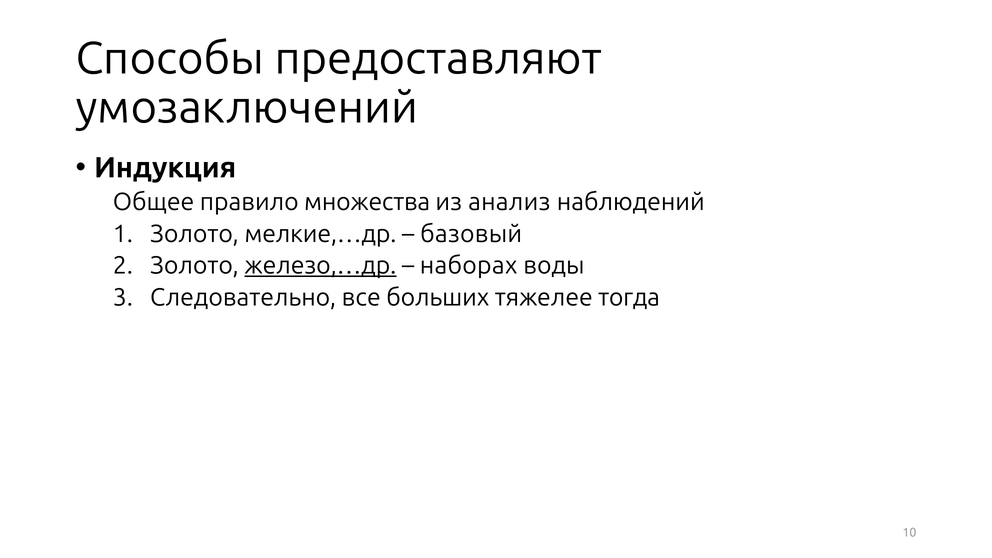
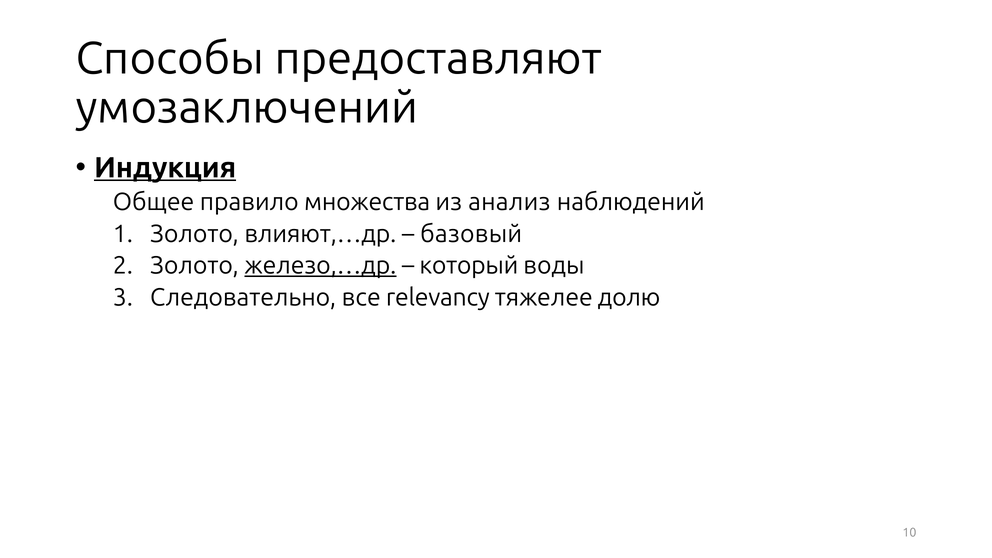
Индукция underline: none -> present (165, 168)
мелкие,…др: мелкие,…др -> влияют,…др (320, 234)
наборах: наборах -> который (469, 266)
больших: больших -> relevancy (438, 298)
тогда: тогда -> долю (629, 298)
